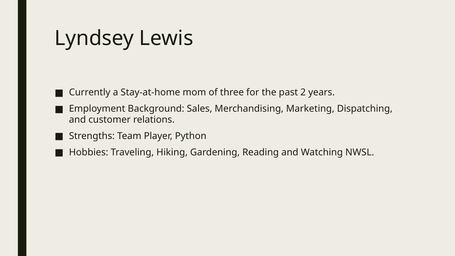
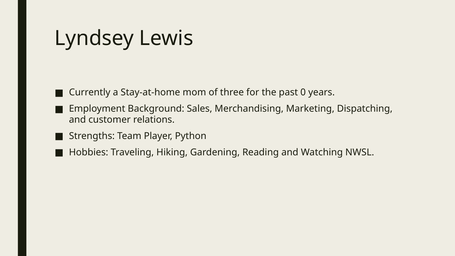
2: 2 -> 0 (303, 92)
